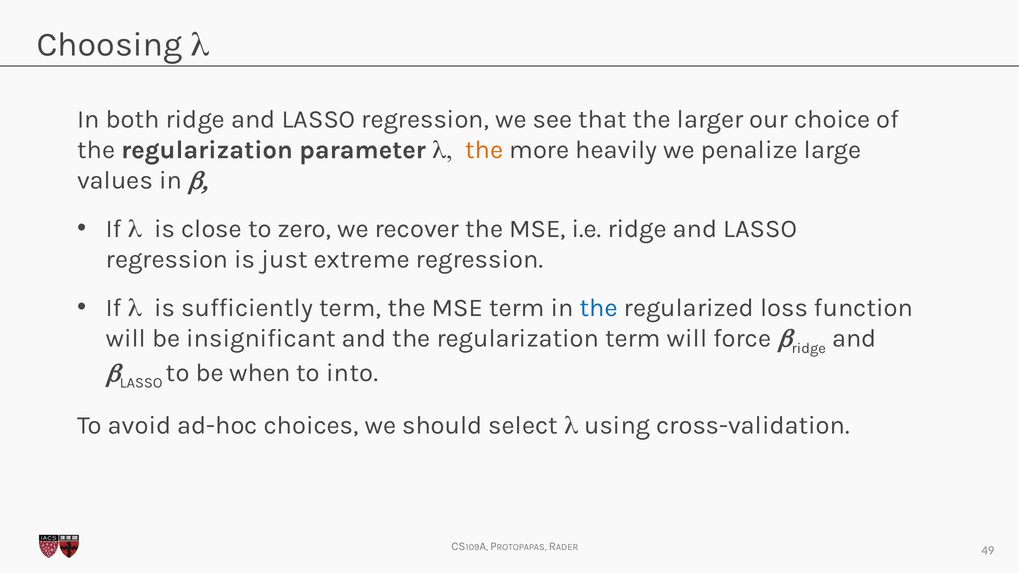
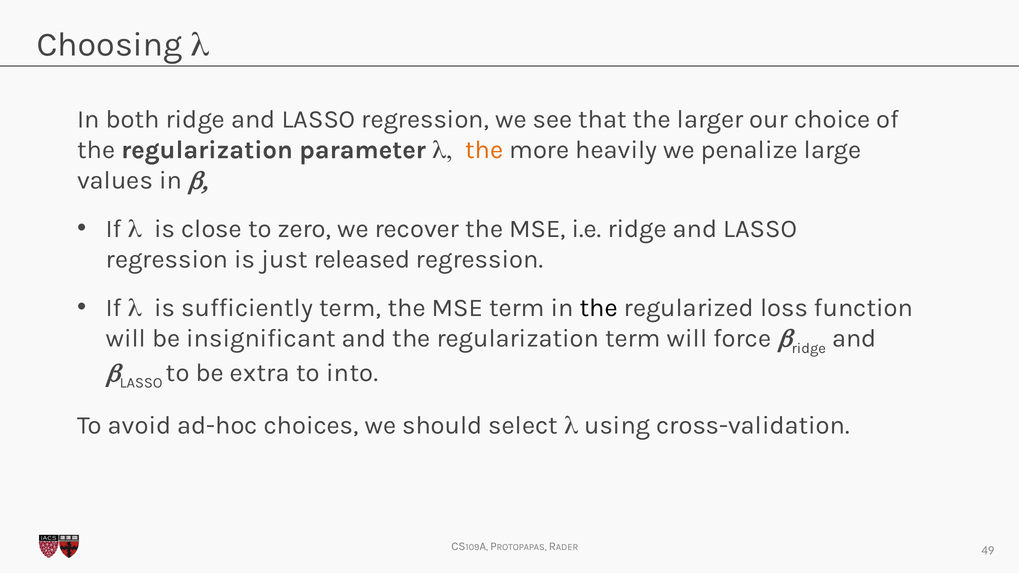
extreme: extreme -> released (362, 259)
the colour: blue -> black (599, 308)
when: when -> extra (260, 373)
